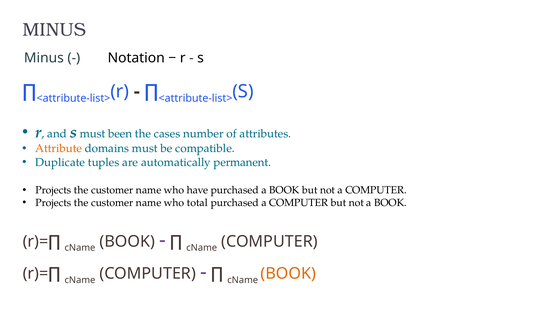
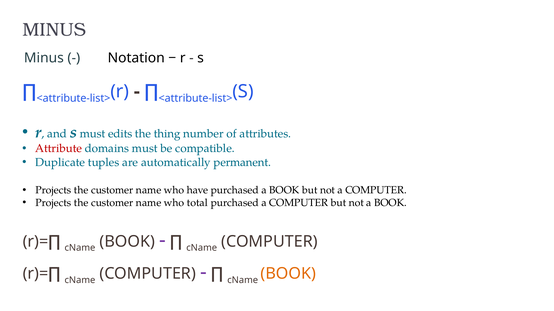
been: been -> edits (120, 134)
cases: cases -> thing (167, 134)
Attribute colour: orange -> red (59, 149)
